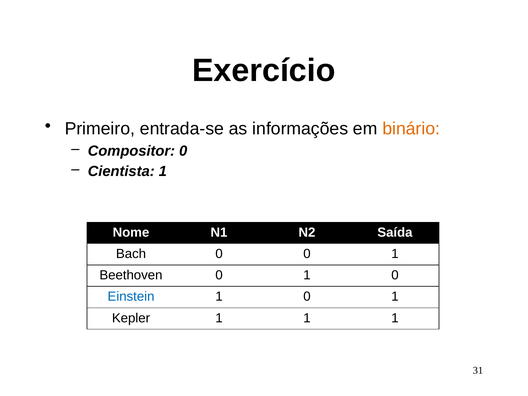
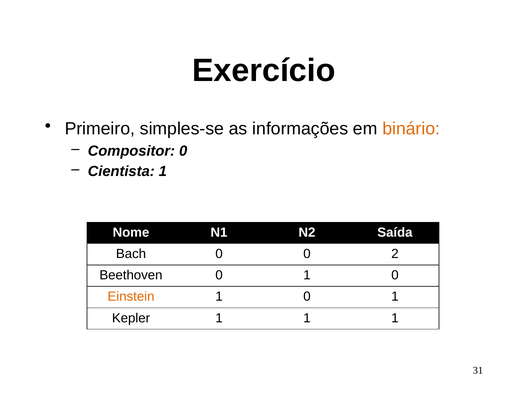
entrada-se: entrada-se -> simples-se (182, 129)
0 0 1: 1 -> 2 (395, 254)
Einstein colour: blue -> orange (131, 297)
